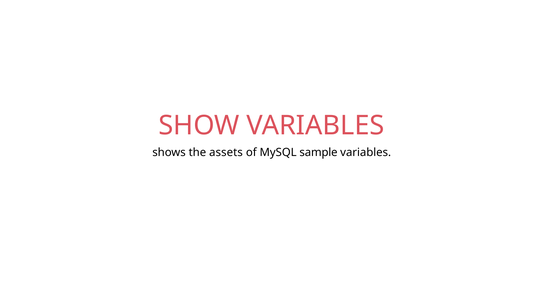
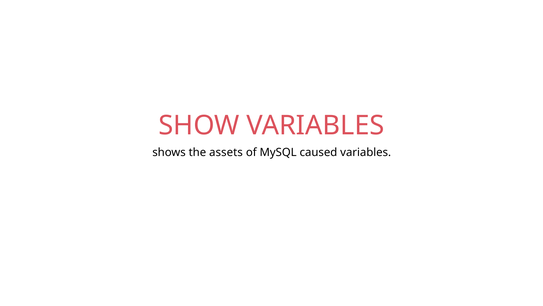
sample: sample -> caused (318, 152)
